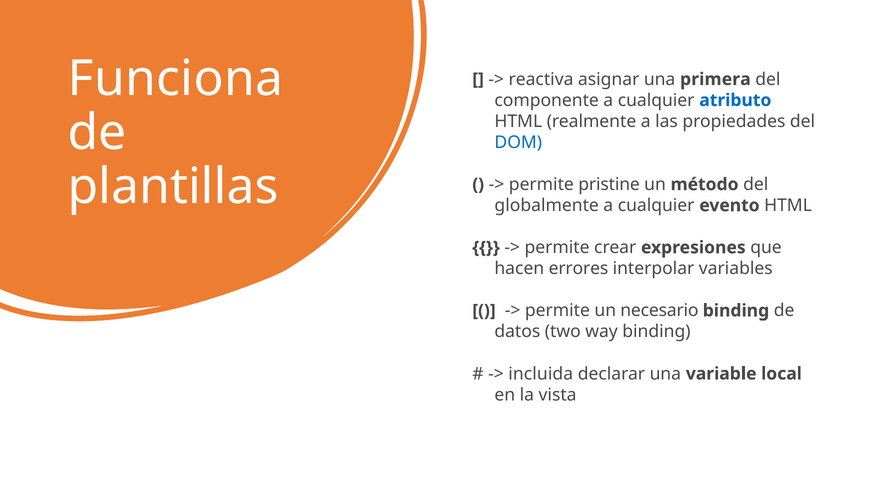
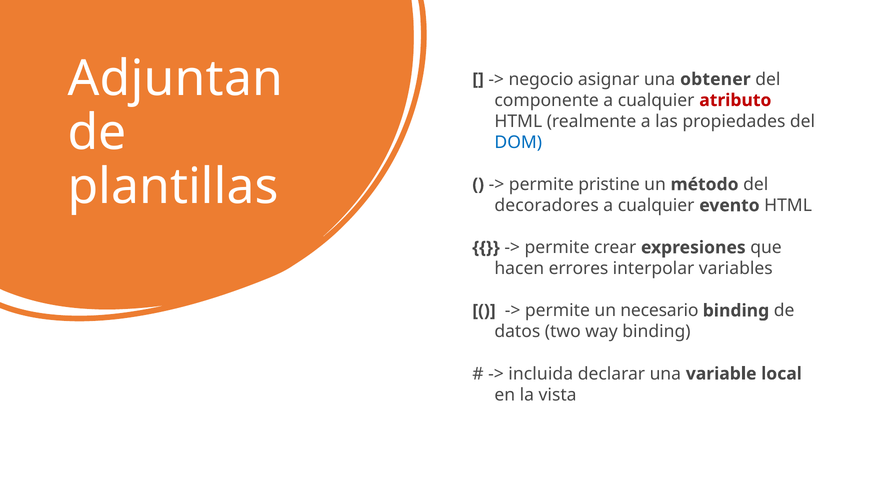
Funciona: Funciona -> Adjuntan (176, 79)
reactiva: reactiva -> negocio (541, 79)
primera: primera -> obtener (715, 79)
atributo colour: blue -> red (735, 100)
globalmente: globalmente -> decoradores (547, 205)
